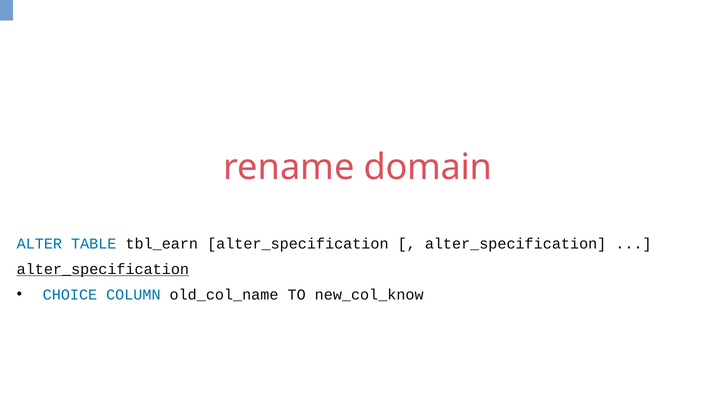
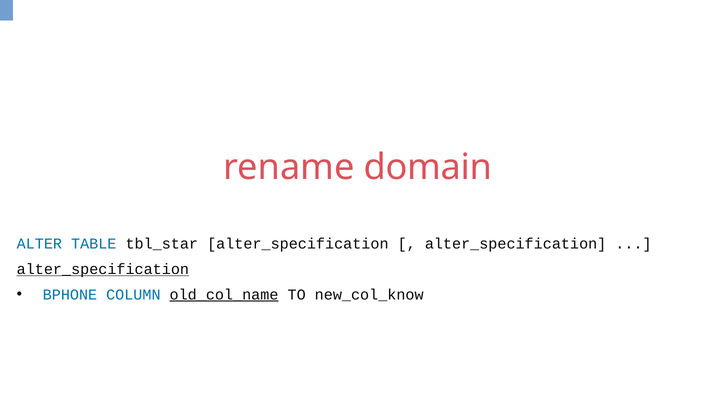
tbl_earn: tbl_earn -> tbl_star (162, 244)
CHOICE: CHOICE -> BPHONE (70, 295)
old_col_name underline: none -> present (224, 295)
